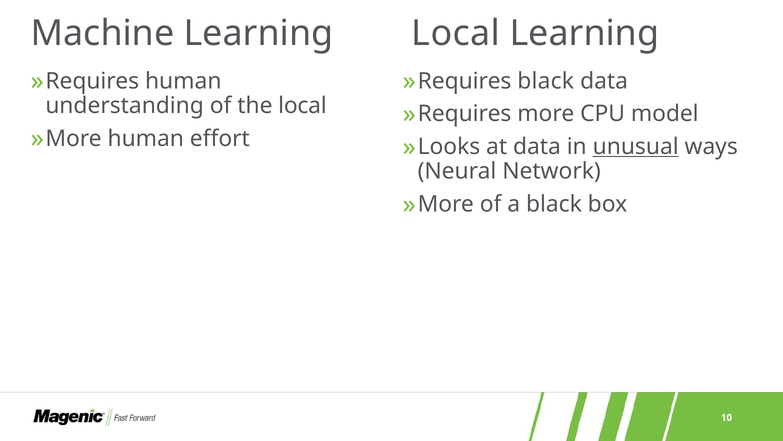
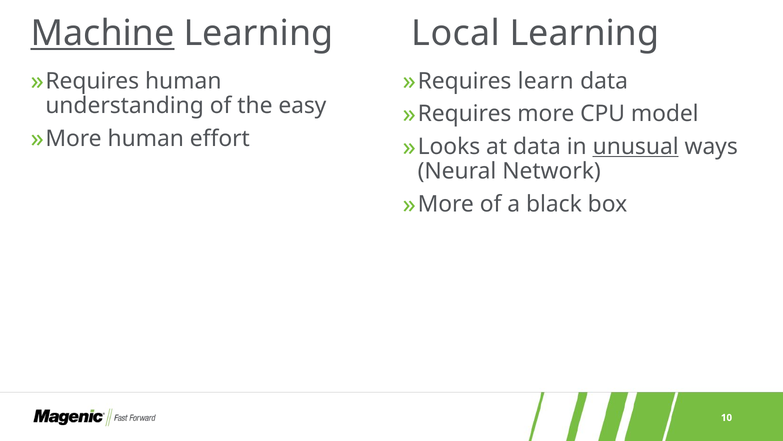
Machine underline: none -> present (103, 33)
black: black -> learn (546, 81)
the local: local -> easy (302, 106)
